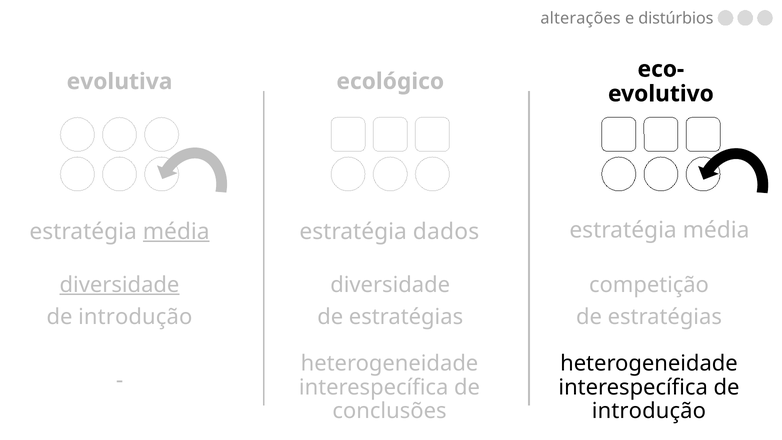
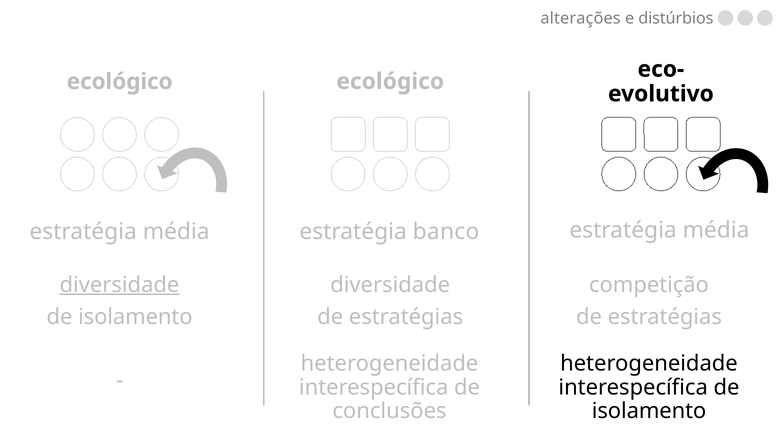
evolutiva: evolutiva -> ecológico (120, 82)
média underline: present -> none (176, 231)
dados: dados -> banco (446, 231)
introdução: introdução -> isolamento (135, 317)
introdução: introdução -> isolamento (649, 411)
